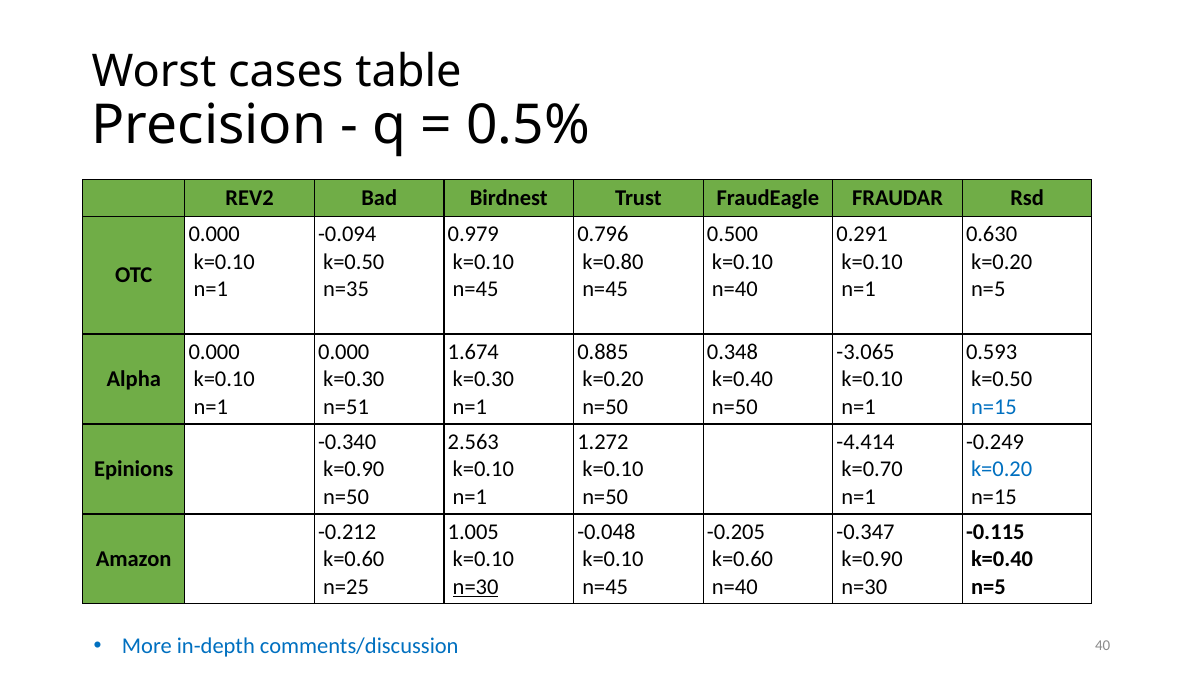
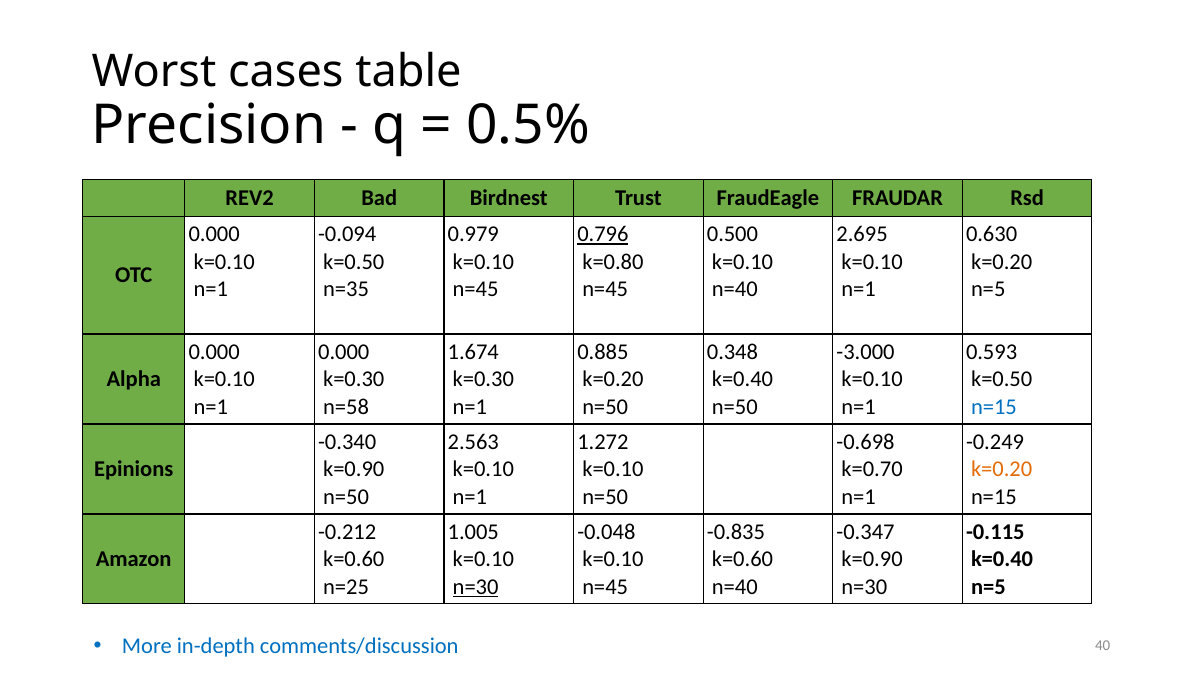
0.796 underline: none -> present (603, 234)
0.291: 0.291 -> 2.695 (862, 234)
-3.065: -3.065 -> -3.000 (866, 352)
n=51: n=51 -> n=58 (346, 407)
-4.414: -4.414 -> -0.698 (866, 442)
k=0.20 colour: blue -> orange (1002, 469)
-0.205: -0.205 -> -0.835 (736, 532)
